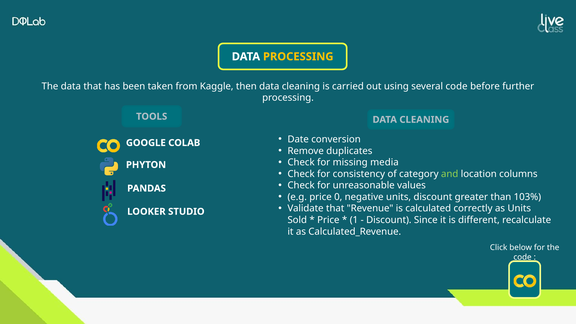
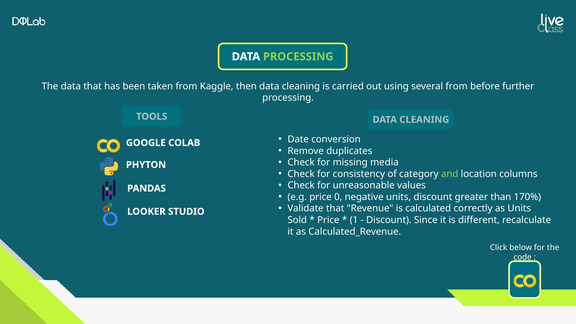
PROCESSING colour: yellow -> light green (298, 57)
several code: code -> from (457, 86)
103%: 103% -> 170% (527, 197)
